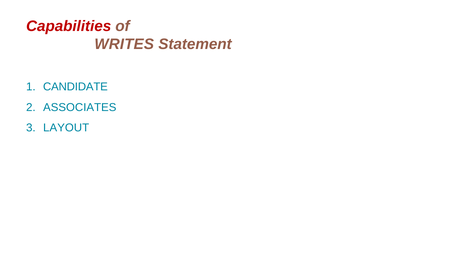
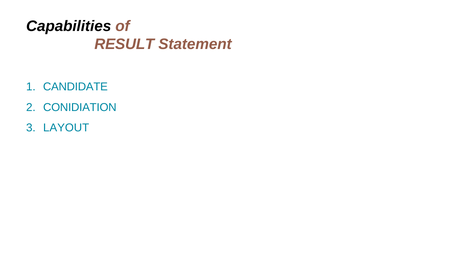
Capabilities colour: red -> black (69, 26)
WRITES: WRITES -> RESULT (124, 44)
ASSOCIATES: ASSOCIATES -> CONIDIATION (80, 107)
